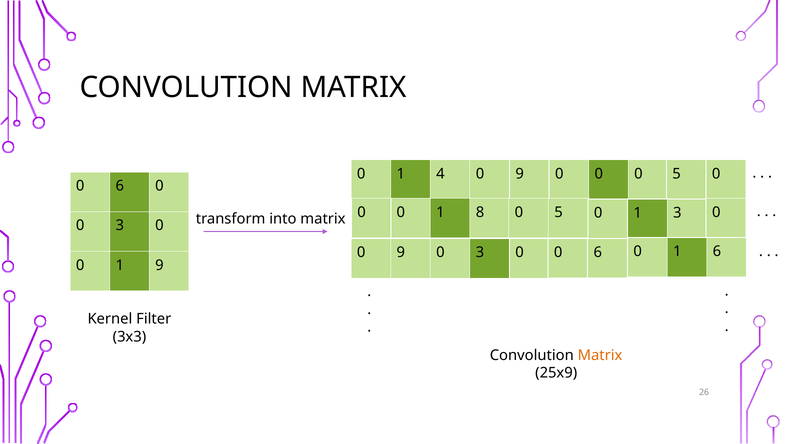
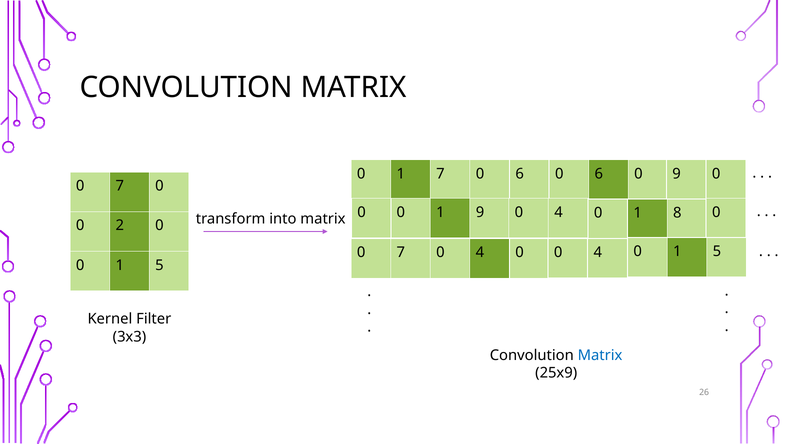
1 4: 4 -> 7 (440, 174)
9: 9 -> 6 (520, 174)
0: 0 -> 6 (599, 174)
5: 5 -> 9 (677, 174)
6: 6 -> 7 (120, 186)
1 8: 8 -> 9 (480, 212)
5: 5 -> 4 (559, 212)
1 3: 3 -> 8 (677, 213)
3: 3 -> 2 (120, 225)
9: 9 -> 7 (401, 252)
3: 3 -> 4 (480, 252)
6: 6 -> 4 (598, 252)
6: 6 -> 5 (717, 251)
9: 9 -> 5 (159, 265)
Matrix colour: orange -> blue (600, 355)
